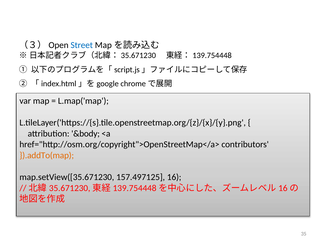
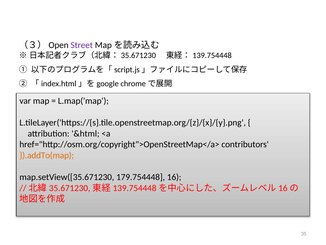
Street colour: blue -> purple (82, 45)
&body: &body -> &html (85, 133)
157.497125: 157.497125 -> 179.754448 (141, 177)
